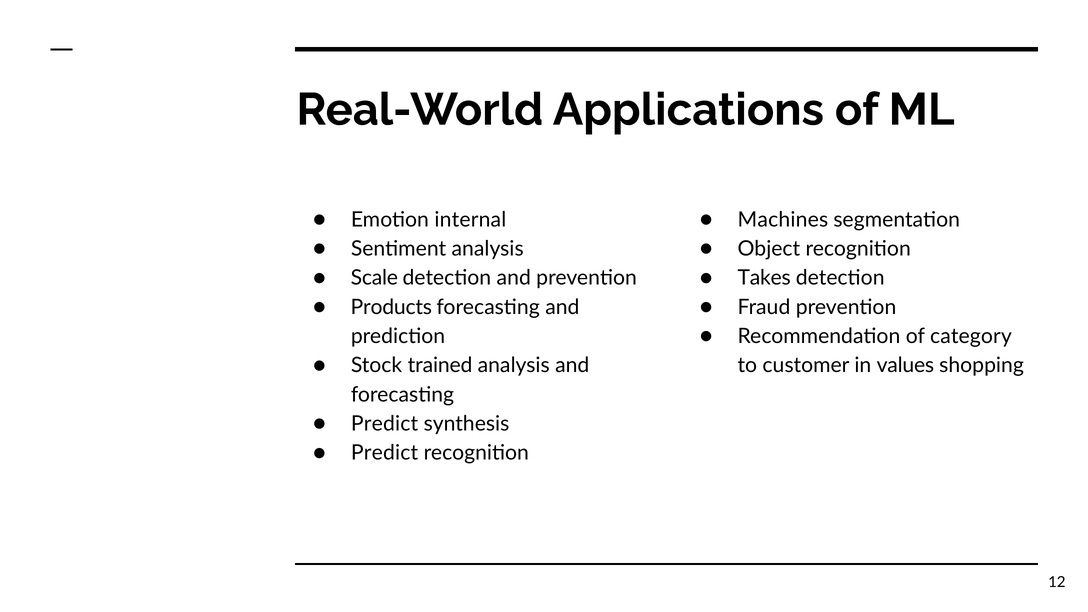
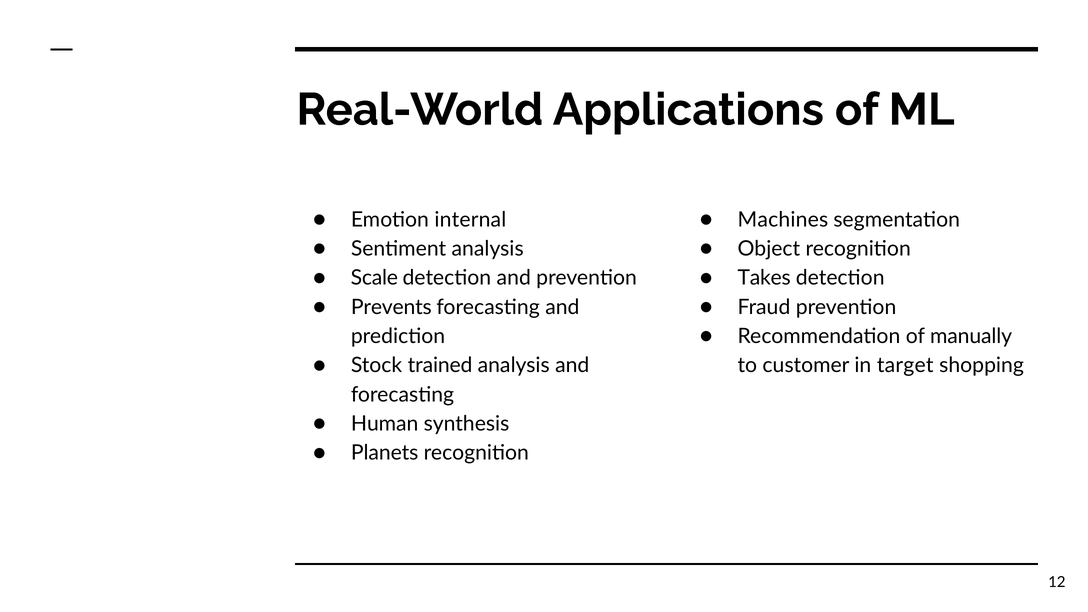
Products: Products -> Prevents (391, 307)
category: category -> manually (971, 336)
values: values -> target (905, 365)
Predict: Predict -> Human (385, 424)
Predict: Predict -> Planets (385, 453)
